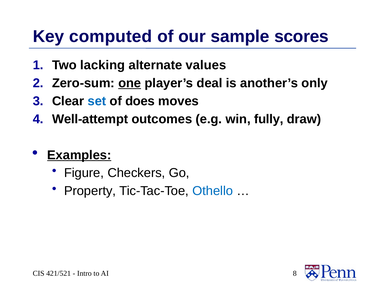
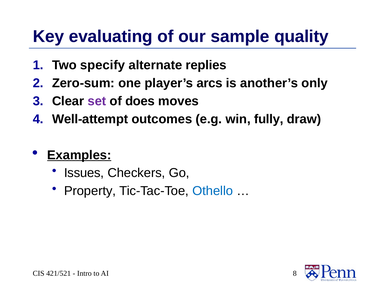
computed: computed -> evaluating (111, 36)
scores: scores -> quality (301, 36)
lacking: lacking -> specify (103, 65)
values: values -> replies (206, 65)
one underline: present -> none (130, 83)
deal: deal -> arcs (210, 83)
set colour: blue -> purple (97, 101)
Figure: Figure -> Issues (84, 173)
